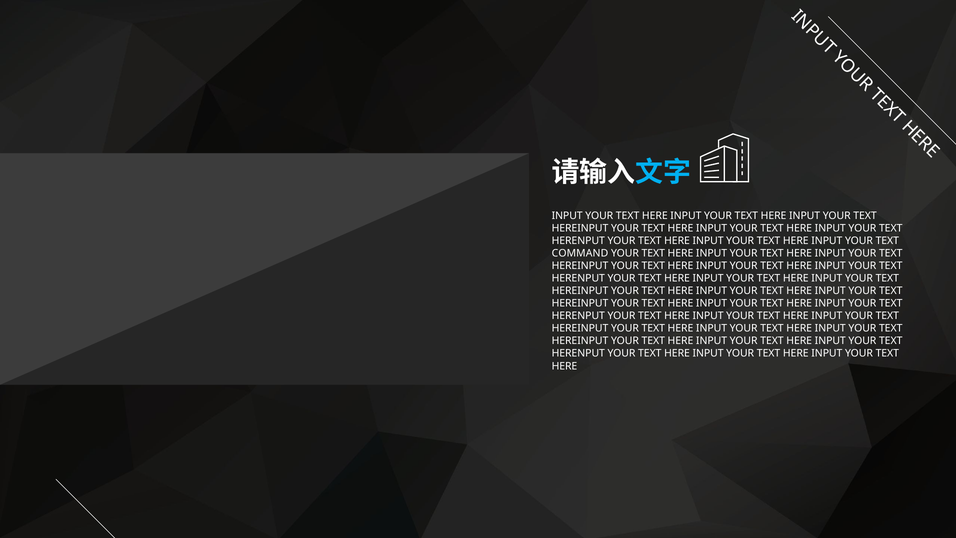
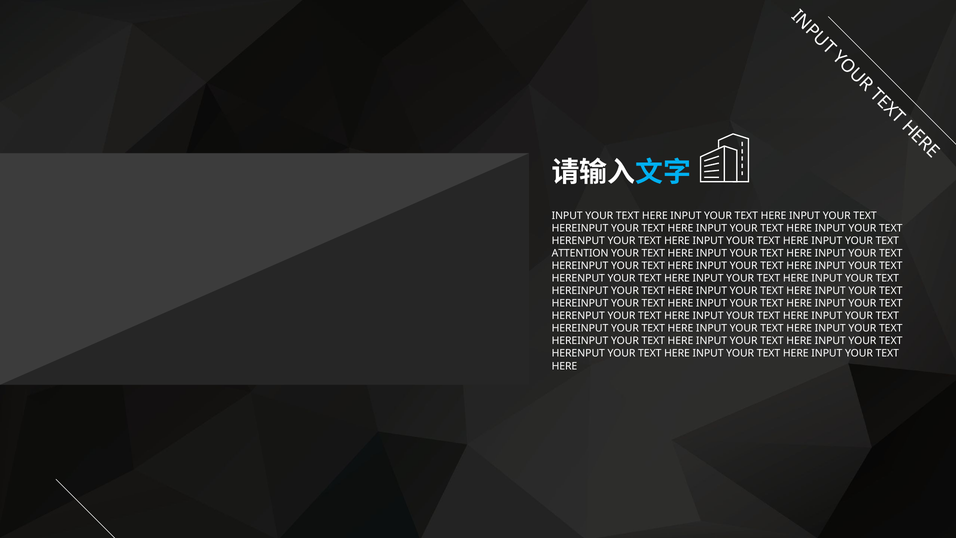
COMMAND: COMMAND -> ATTENTION (580, 253)
